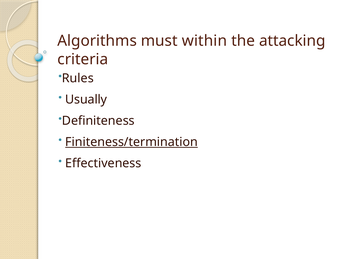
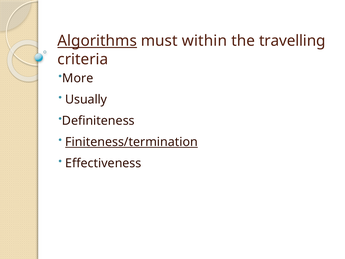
Algorithms underline: none -> present (97, 41)
attacking: attacking -> travelling (292, 41)
Rules: Rules -> More (78, 78)
